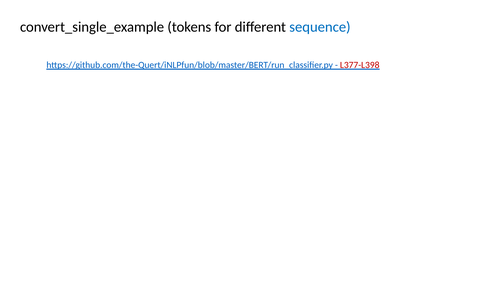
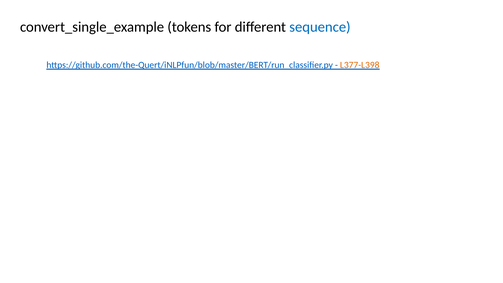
L377-L398 colour: red -> orange (360, 65)
